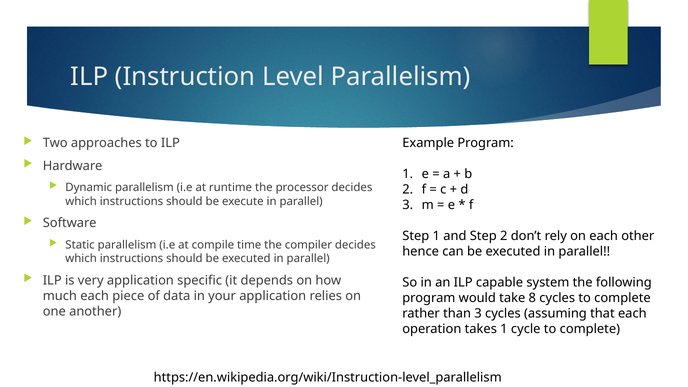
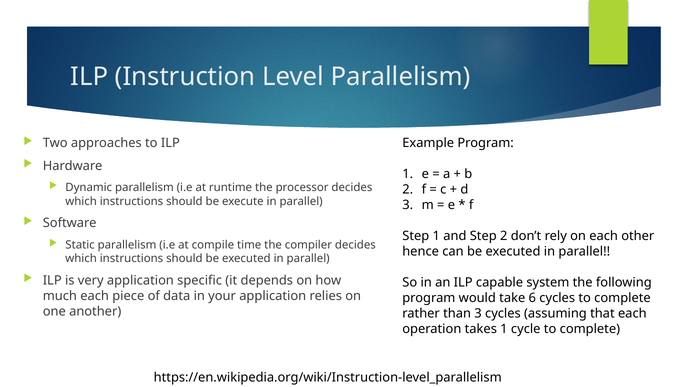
8: 8 -> 6 (532, 298)
